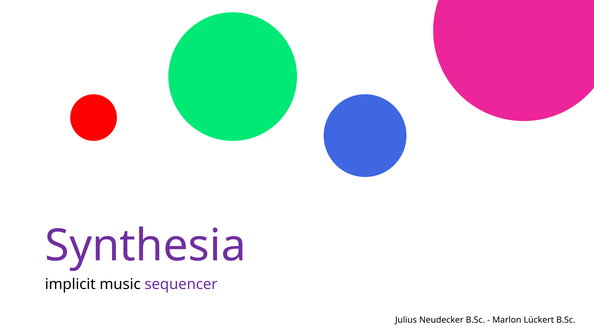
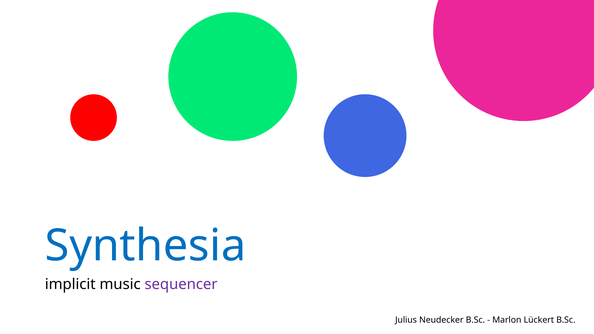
Synthesia colour: purple -> blue (145, 246)
